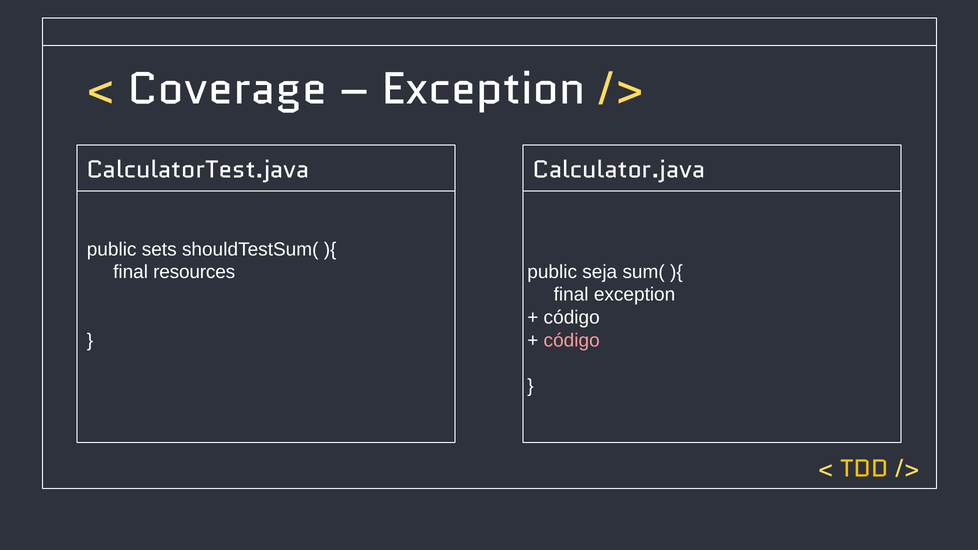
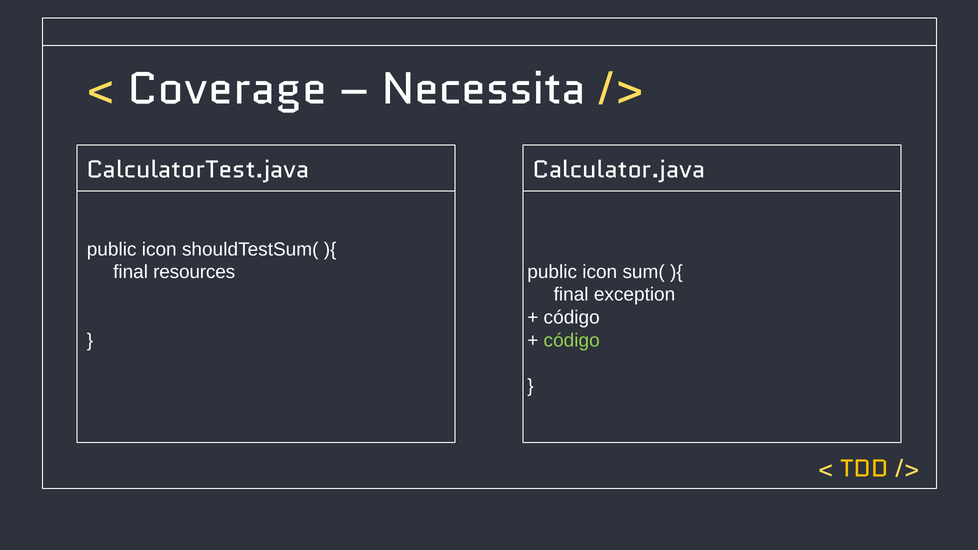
Exception: Exception -> Necessita (484, 89)
sets: sets -> icon (159, 249)
seja: seja -> icon (600, 272)
código colour: pink -> light green (572, 340)
